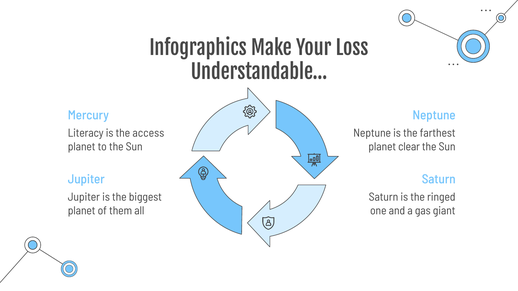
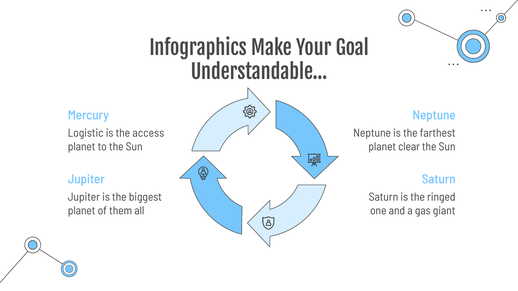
Loss: Loss -> Goal (352, 49)
Literacy: Literacy -> Logistic (86, 133)
